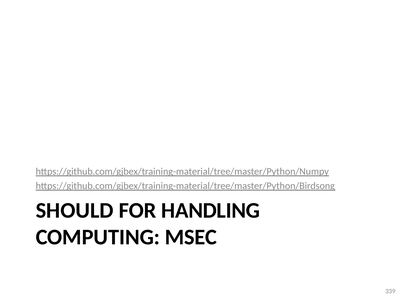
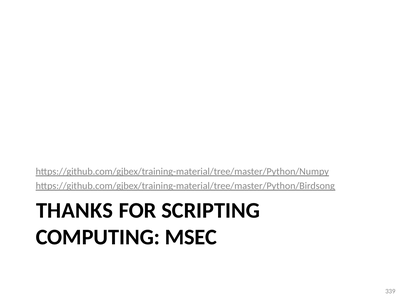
SHOULD: SHOULD -> THANKS (75, 210)
HANDLING: HANDLING -> SCRIPTING (211, 210)
